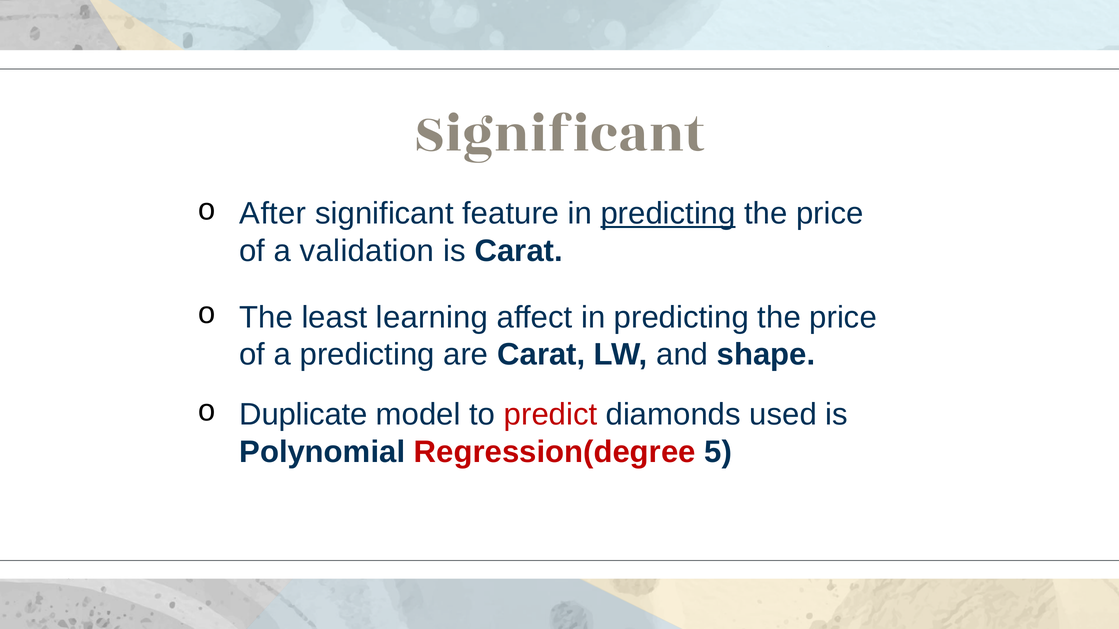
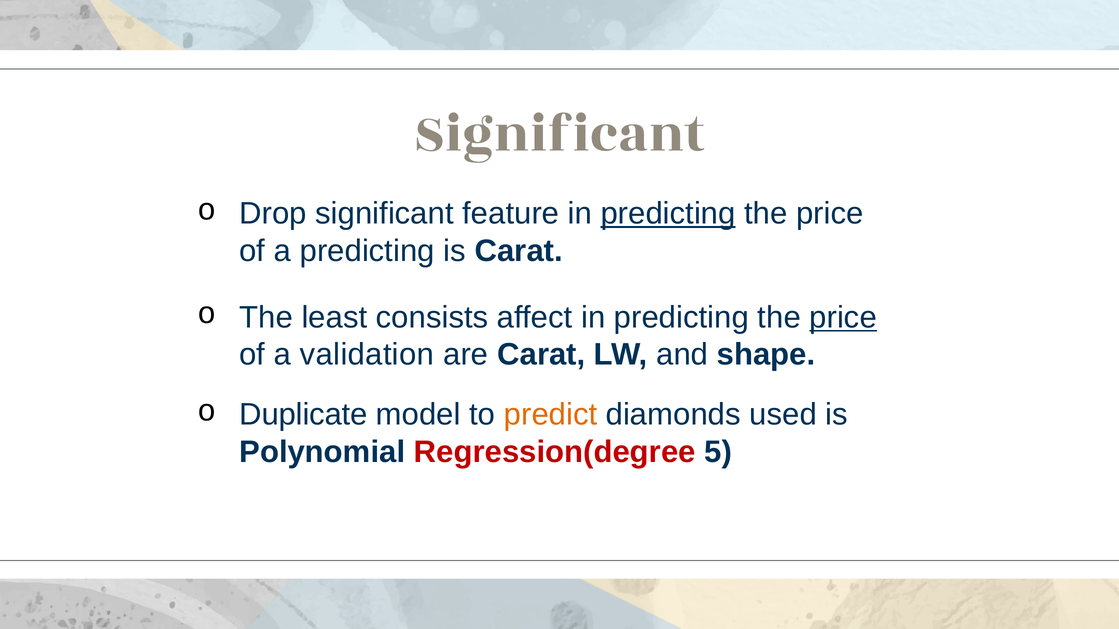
After: After -> Drop (273, 214)
a validation: validation -> predicting (367, 251)
learning: learning -> consists (432, 318)
price underline: none -> present (843, 318)
a predicting: predicting -> validation (367, 355)
predict colour: red -> orange (551, 415)
